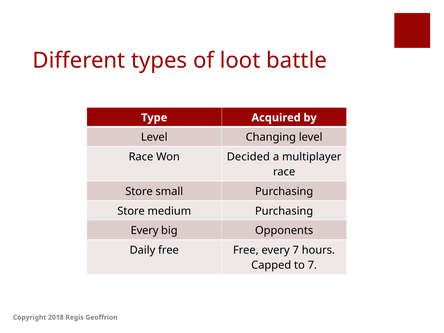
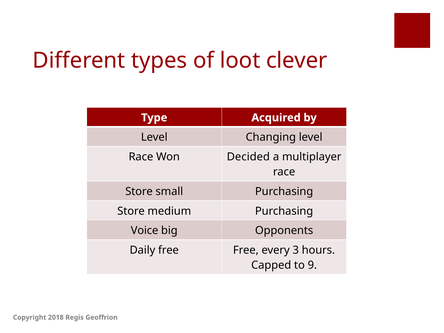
battle: battle -> clever (297, 60)
Every: Every -> Voice (145, 231)
every 7: 7 -> 3 (296, 250)
to 7: 7 -> 9 (312, 265)
